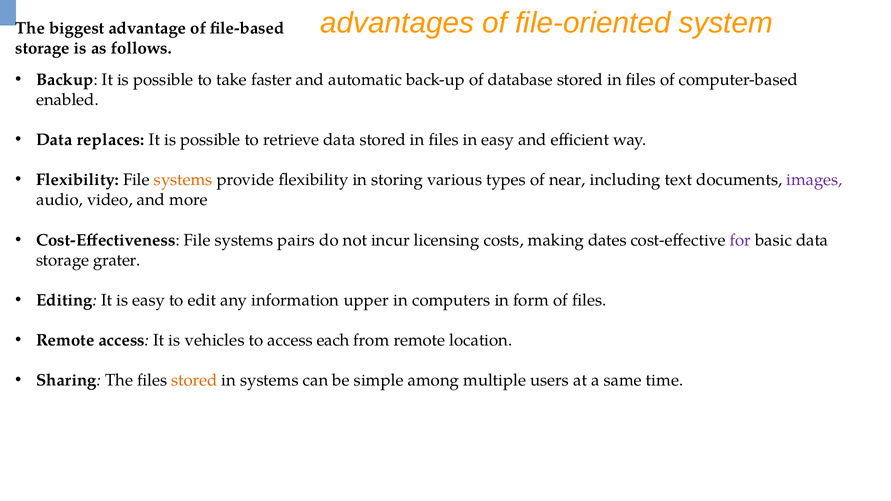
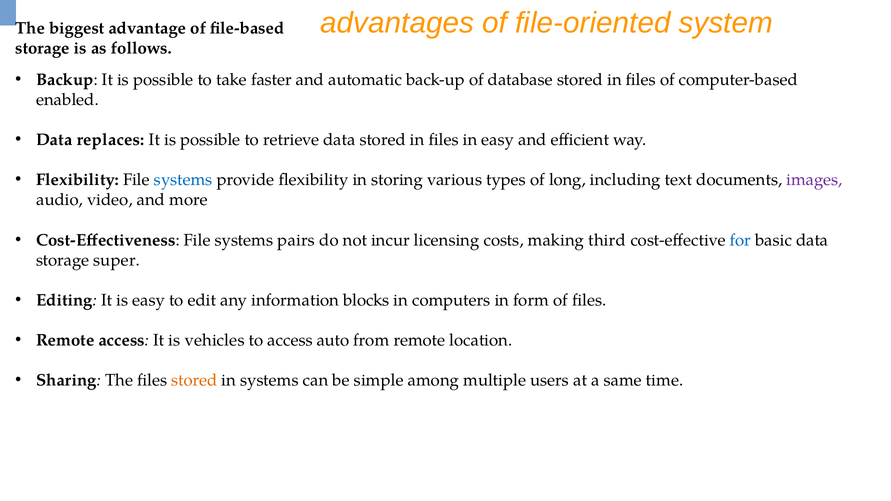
systems colour: orange -> blue (183, 180)
near: near -> long (567, 180)
dates: dates -> third (607, 240)
for colour: purple -> blue (740, 240)
grater: grater -> super (117, 260)
upper: upper -> blocks (366, 300)
each: each -> auto (333, 340)
